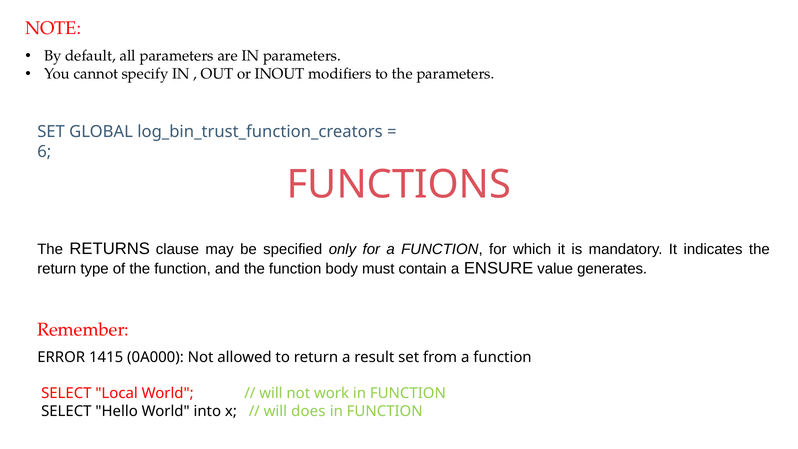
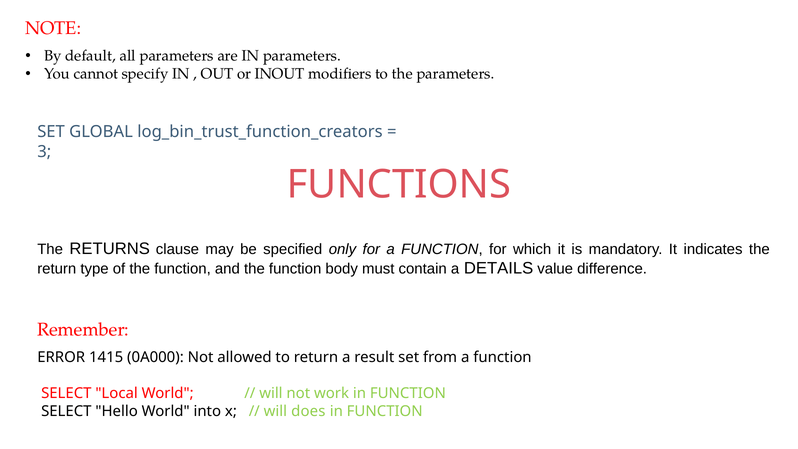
6: 6 -> 3 (44, 152)
ENSURE: ENSURE -> DETAILS (499, 268)
generates: generates -> difference (612, 269)
